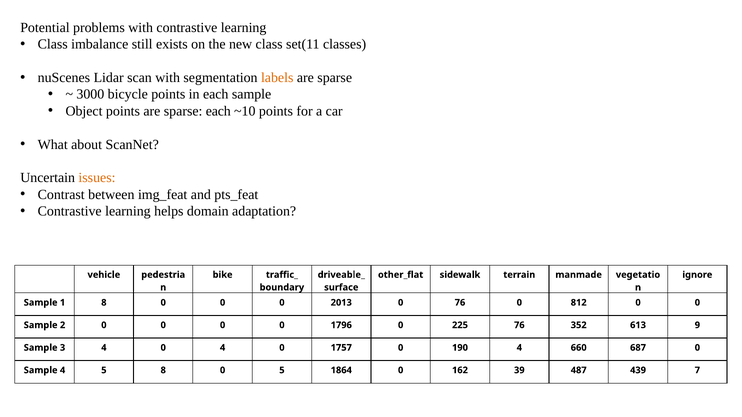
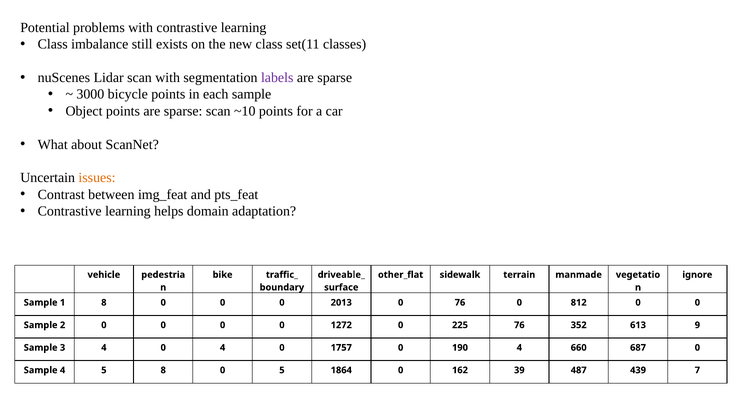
labels colour: orange -> purple (277, 78)
sparse each: each -> scan (218, 111)
1796: 1796 -> 1272 (341, 325)
